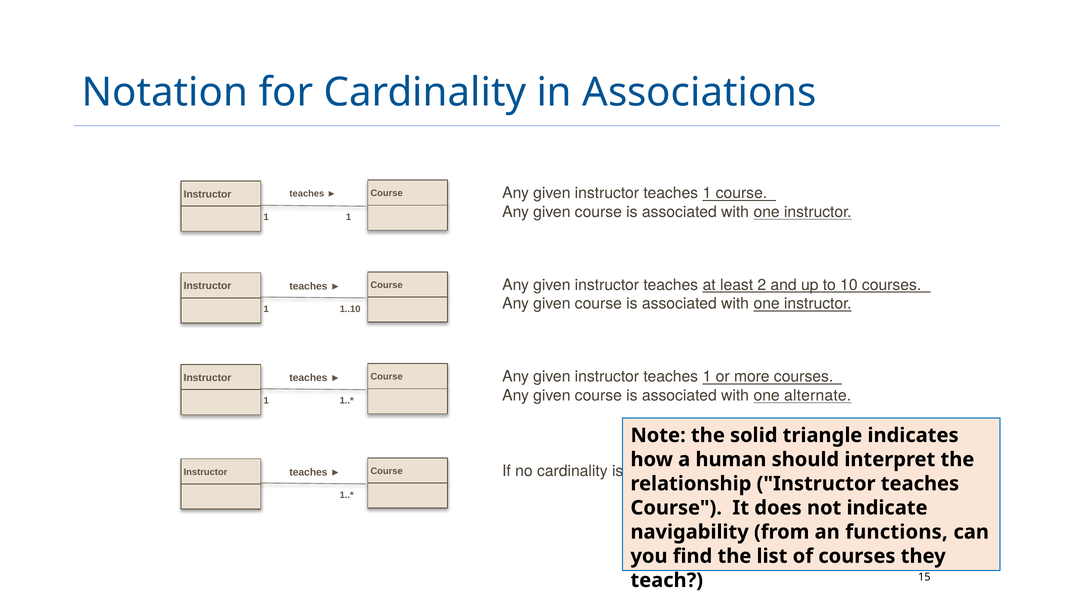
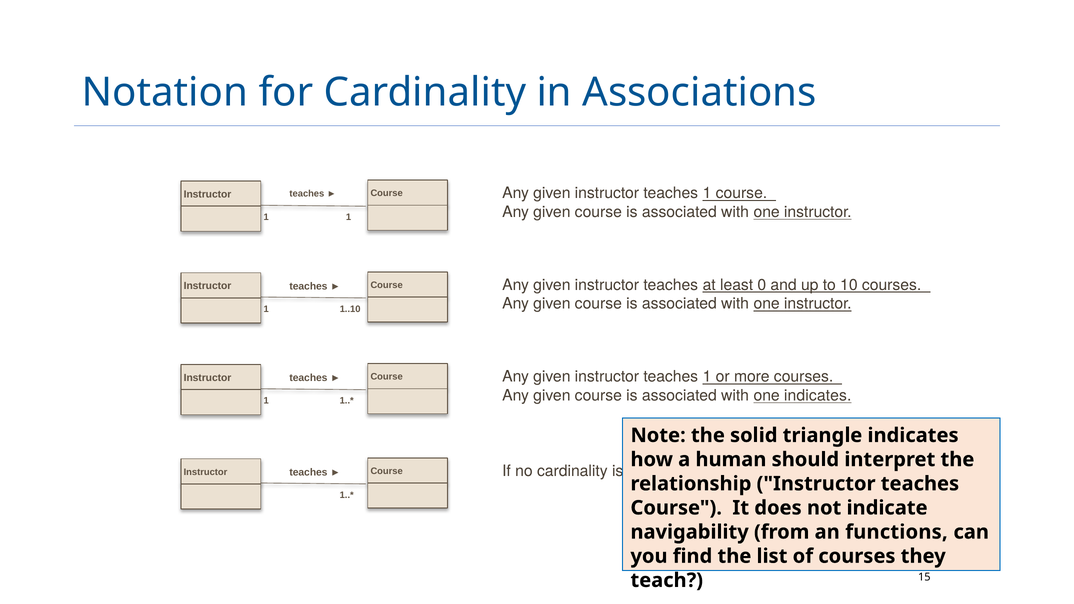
2: 2 -> 0 (762, 285)
one alternate: alternate -> indicates (818, 396)
